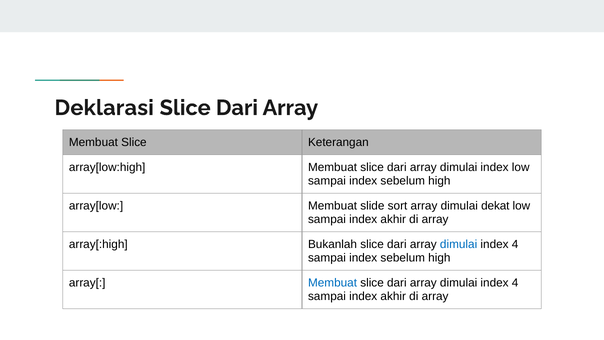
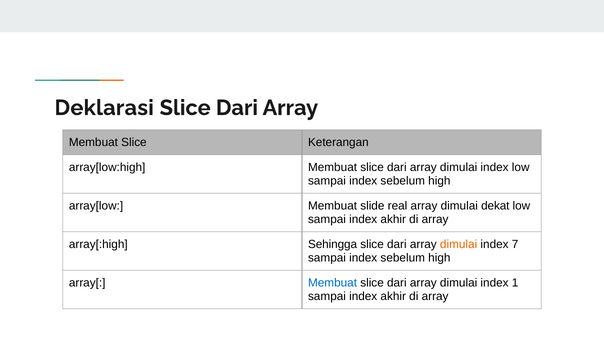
sort: sort -> real (398, 206)
Bukanlah: Bukanlah -> Sehingga (333, 244)
dimulai colour: blue -> orange (459, 244)
4: 4 -> 7 (515, 244)
4: 4 -> 1 (515, 283)
